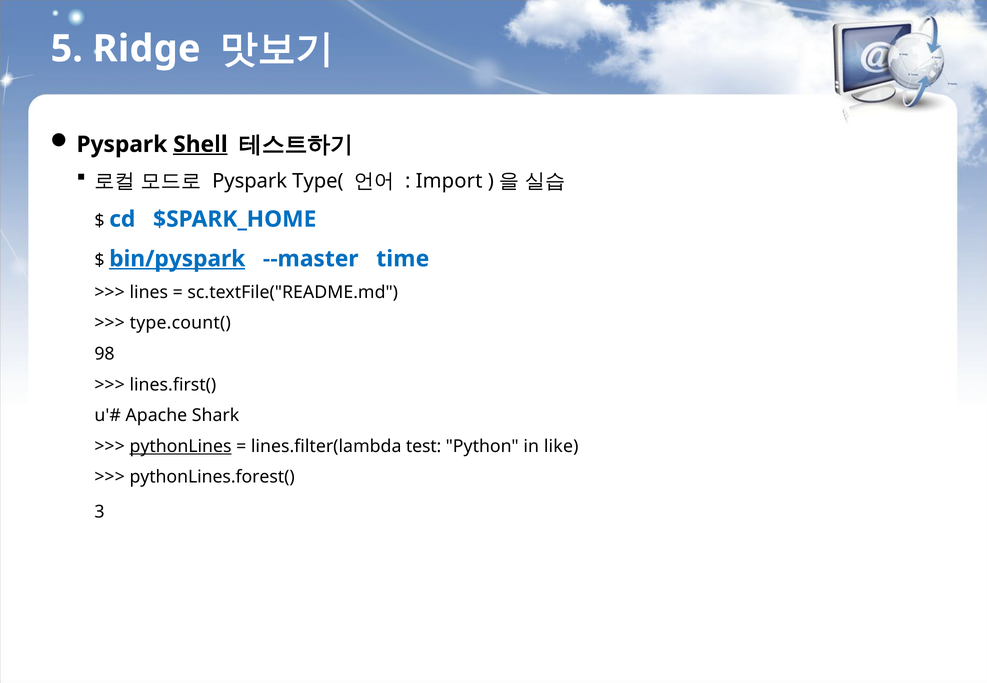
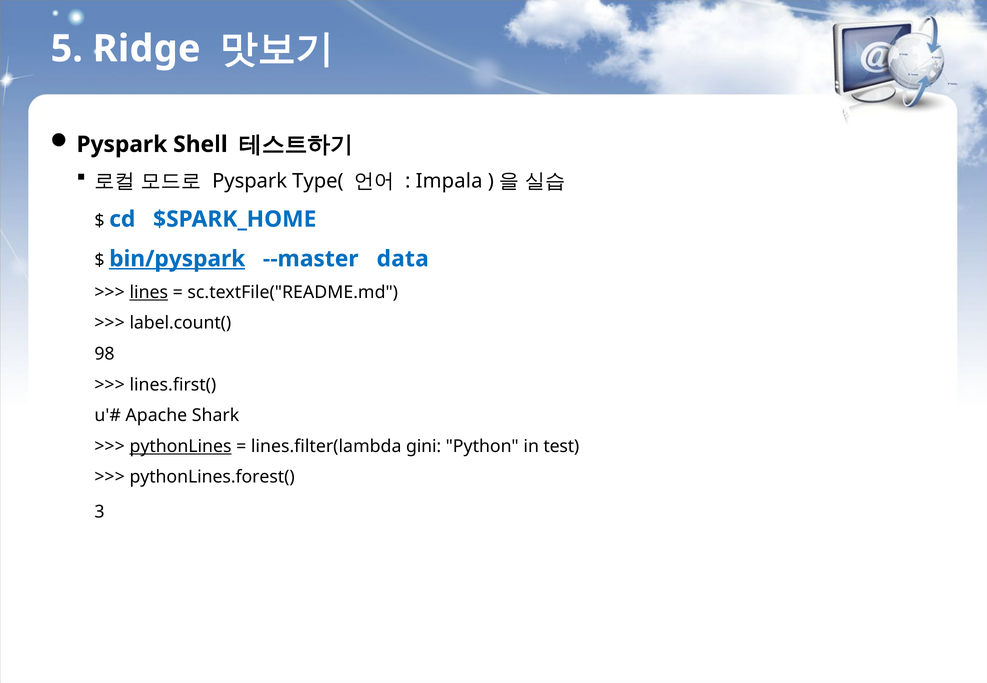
Shell underline: present -> none (200, 144)
Import: Import -> Impala (449, 181)
time: time -> data (403, 259)
lines underline: none -> present (149, 292)
type.count(: type.count( -> label.count( (180, 323)
test: test -> gini (424, 446)
like: like -> test (561, 446)
